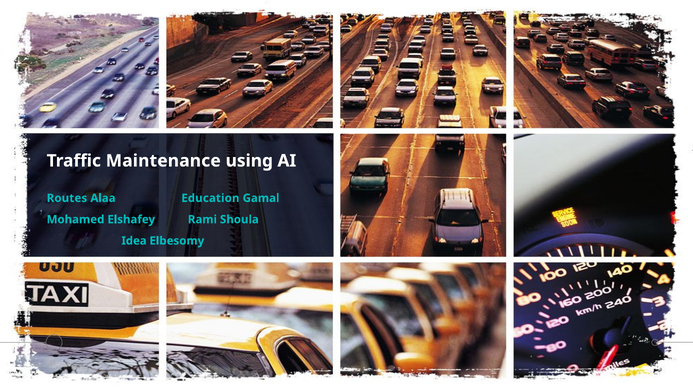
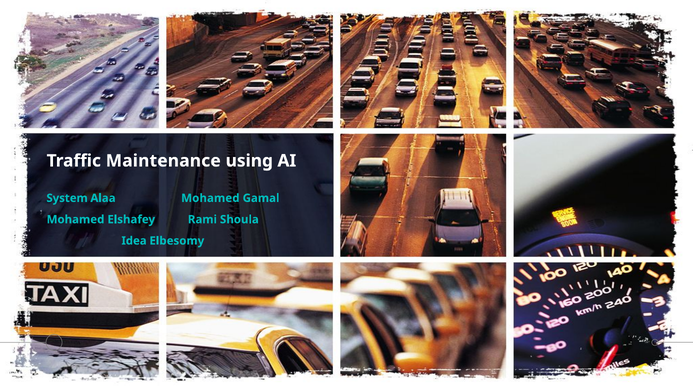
Routes: Routes -> System (67, 198)
Alaa Education: Education -> Mohamed (210, 198)
